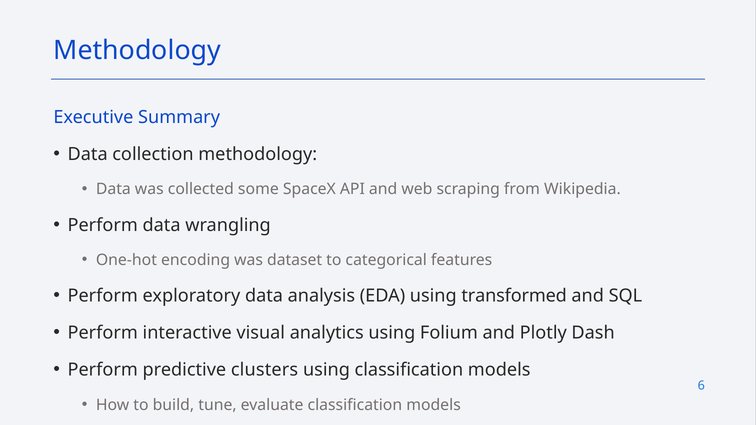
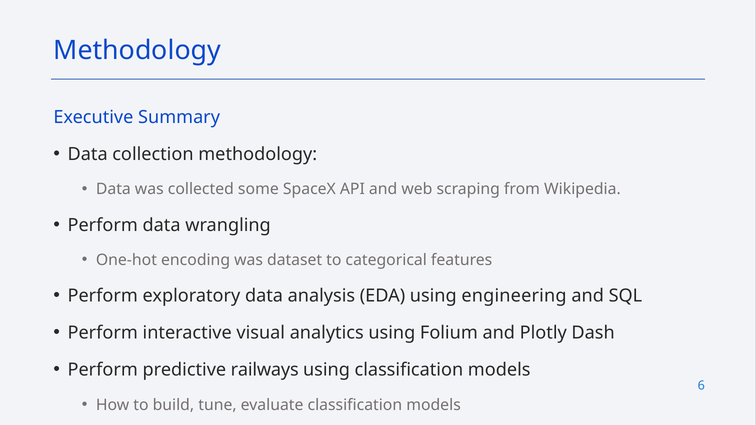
transformed: transformed -> engineering (514, 296)
clusters: clusters -> railways (265, 370)
